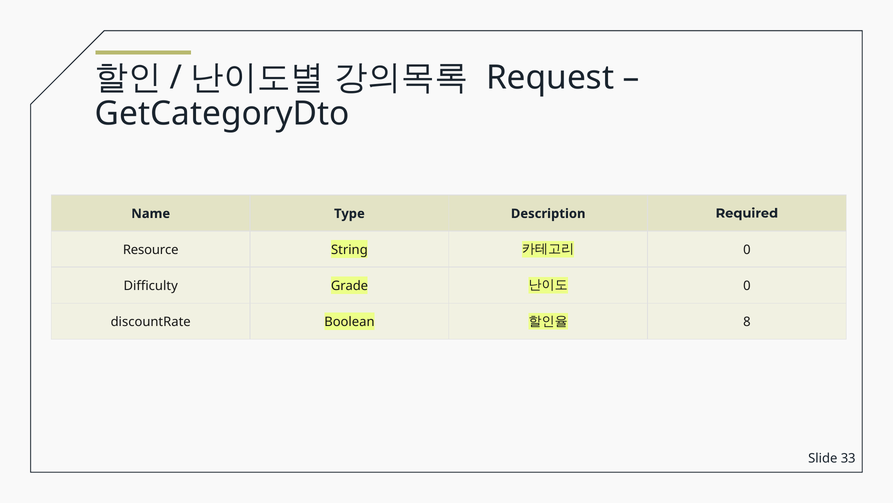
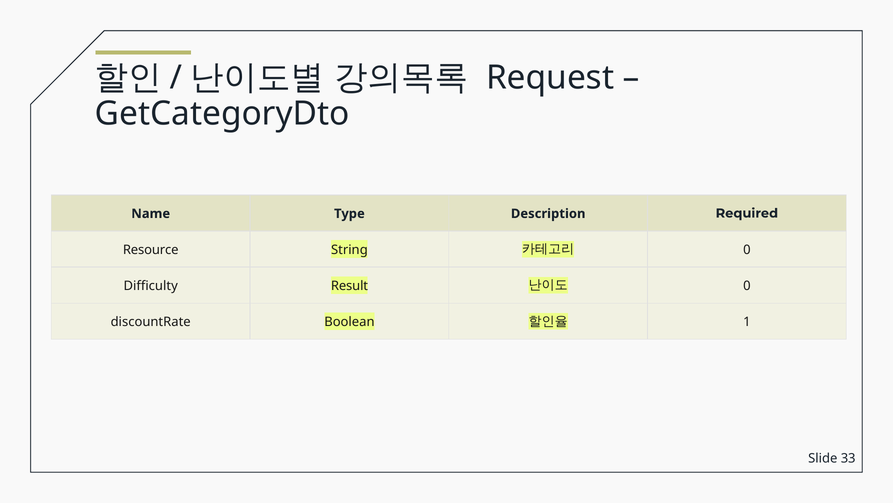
Grade: Grade -> Result (349, 286)
8: 8 -> 1 (747, 322)
